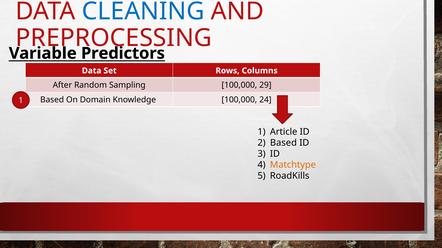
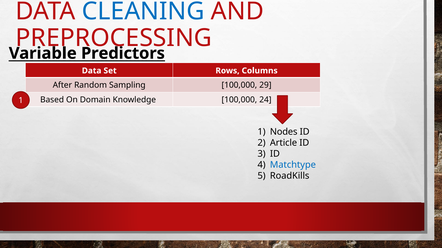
Article: Article -> Nodes (284, 132)
Based: Based -> Article (284, 143)
Matchtype colour: orange -> blue (293, 165)
